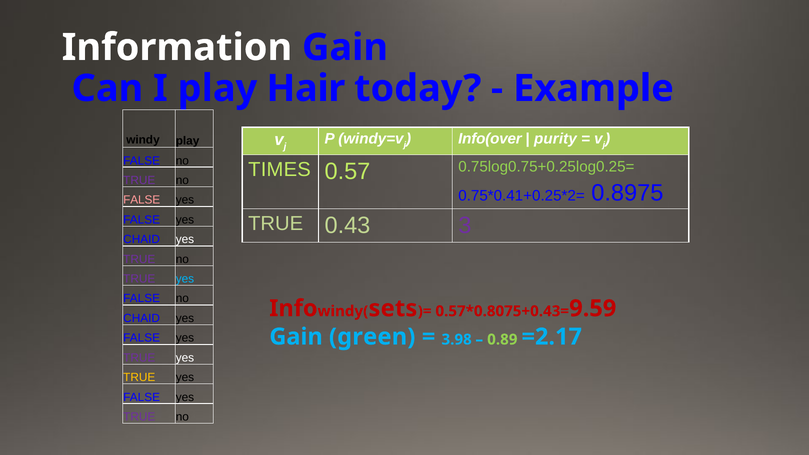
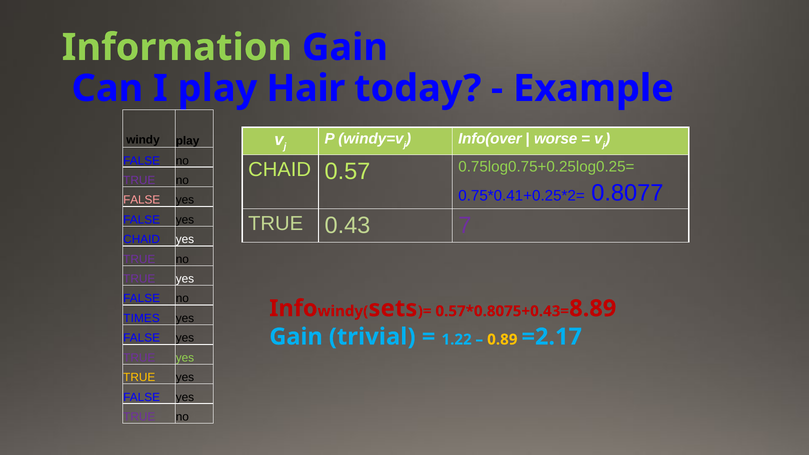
Information colour: white -> light green (177, 47)
purity: purity -> worse (556, 139)
TIMES: TIMES -> CHAID (280, 169)
0.8975: 0.8975 -> 0.8077 (627, 193)
3: 3 -> 7 (465, 225)
yes colour: light blue -> white (185, 279)
9.59: 9.59 -> 8.89 (593, 308)
CHAID: CHAID -> TIMES (142, 318)
green: green -> trivial (372, 337)
3.98: 3.98 -> 1.22 (457, 340)
0.89 colour: light green -> yellow (502, 340)
yes colour: white -> light green (185, 358)
